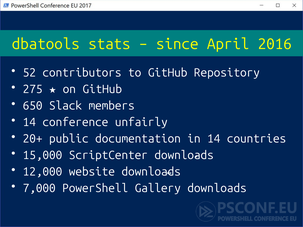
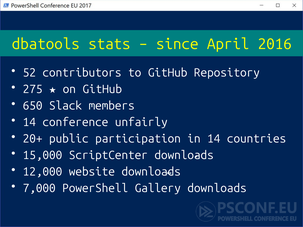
documentation: documentation -> participation (138, 139)
